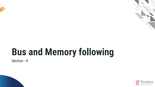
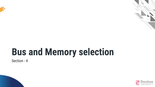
following: following -> selection (96, 52)
